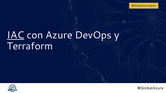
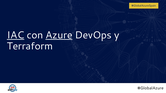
Azure underline: none -> present (59, 35)
